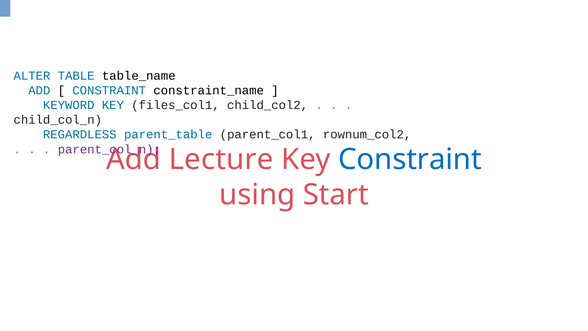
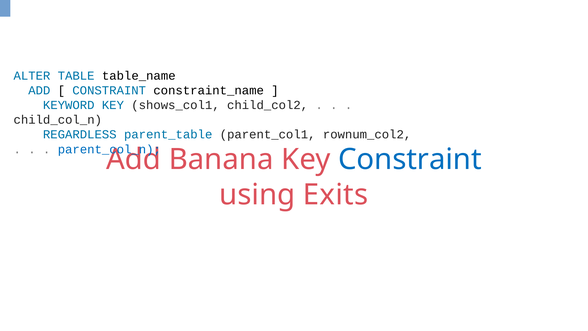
files_col1: files_col1 -> shows_col1 (176, 105)
parent_col_n colour: purple -> blue (109, 149)
Lecture: Lecture -> Banana (221, 159)
Start: Start -> Exits (336, 195)
